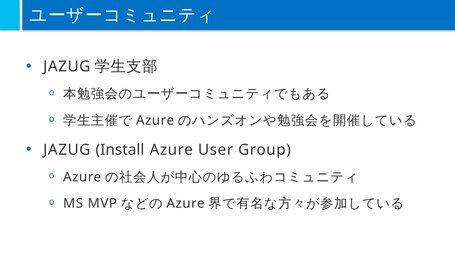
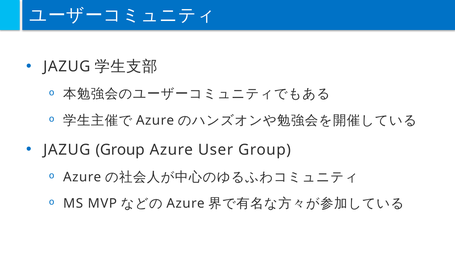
JAZUG Install: Install -> Group (120, 150)
